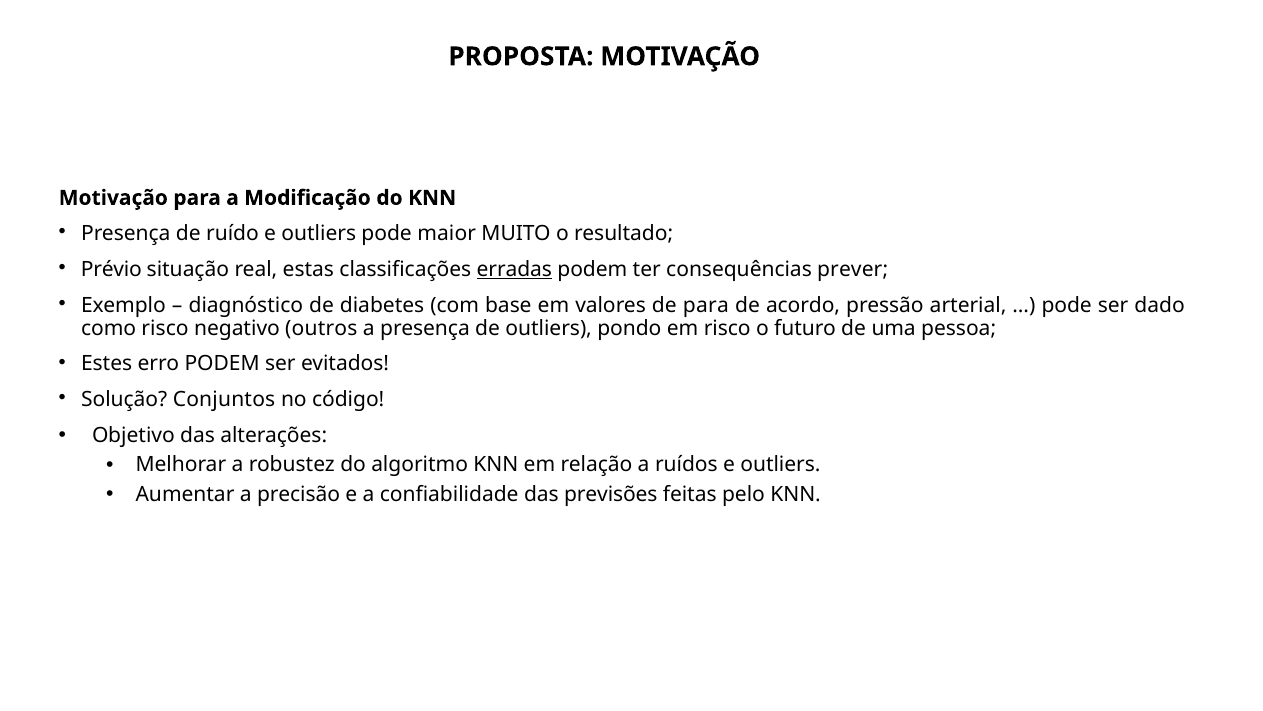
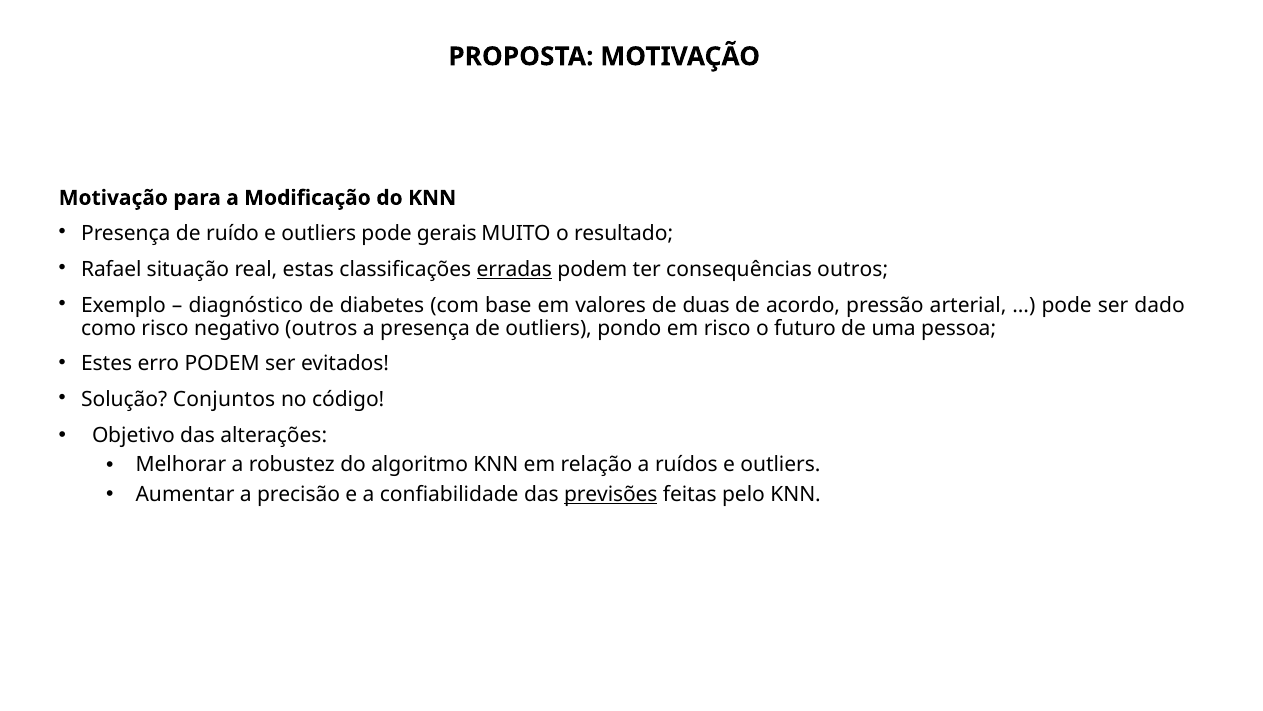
maior: maior -> gerais (447, 234)
Prévio: Prévio -> Rafael (111, 269)
consequências prever: prever -> outros (853, 269)
de para: para -> duas (706, 305)
previsões underline: none -> present (611, 494)
